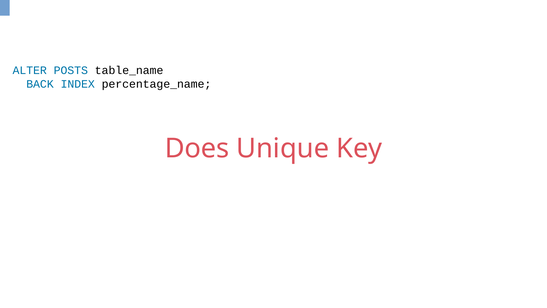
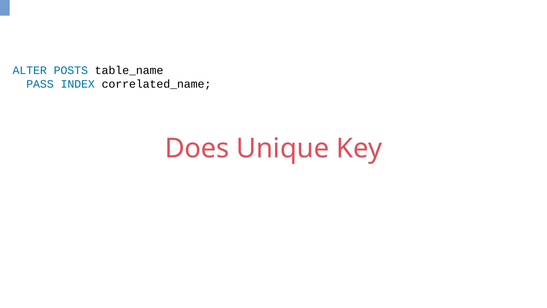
BACK: BACK -> PASS (40, 84)
percentage_name: percentage_name -> correlated_name (156, 84)
